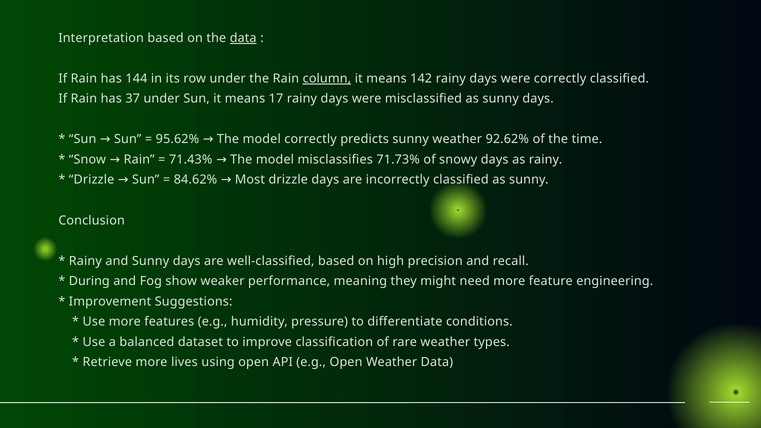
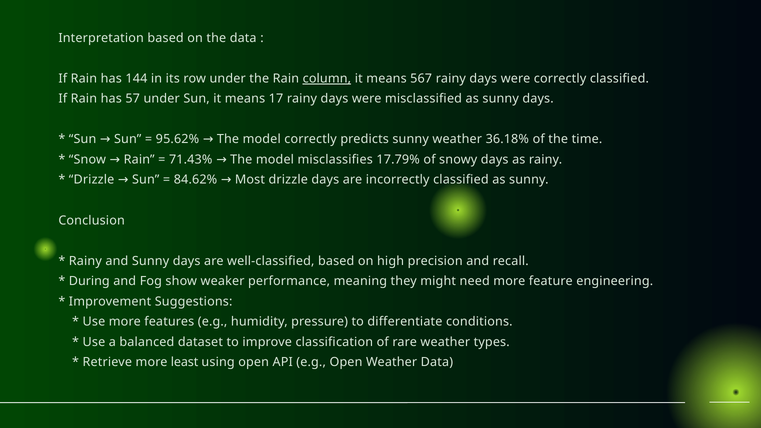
data underline: present -> none (243, 38)
142: 142 -> 567 (421, 79)
37: 37 -> 57 (133, 99)
92.62%: 92.62% -> 36.18% (507, 139)
71.73%: 71.73% -> 17.79% (398, 160)
lives: lives -> least (185, 362)
